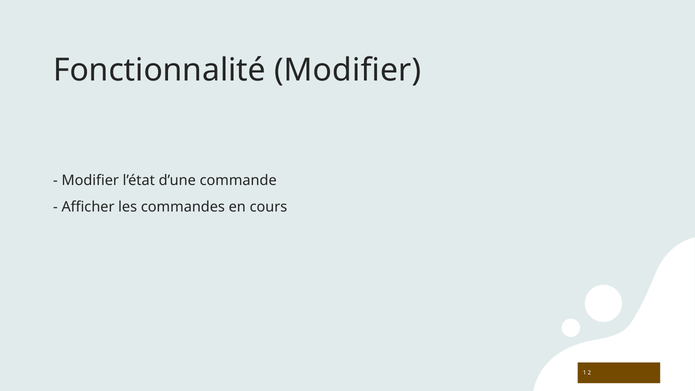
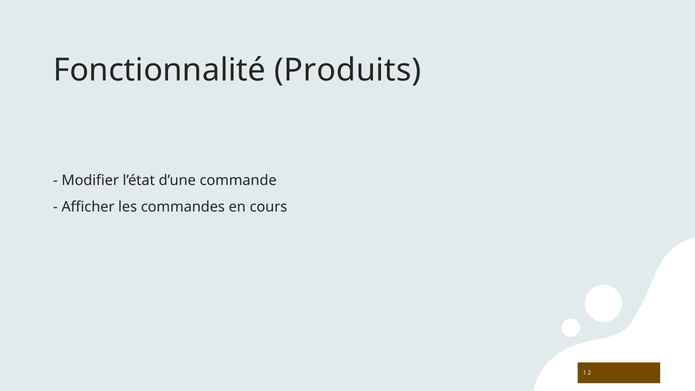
Fonctionnalité Modifier: Modifier -> Produits (348, 70)
